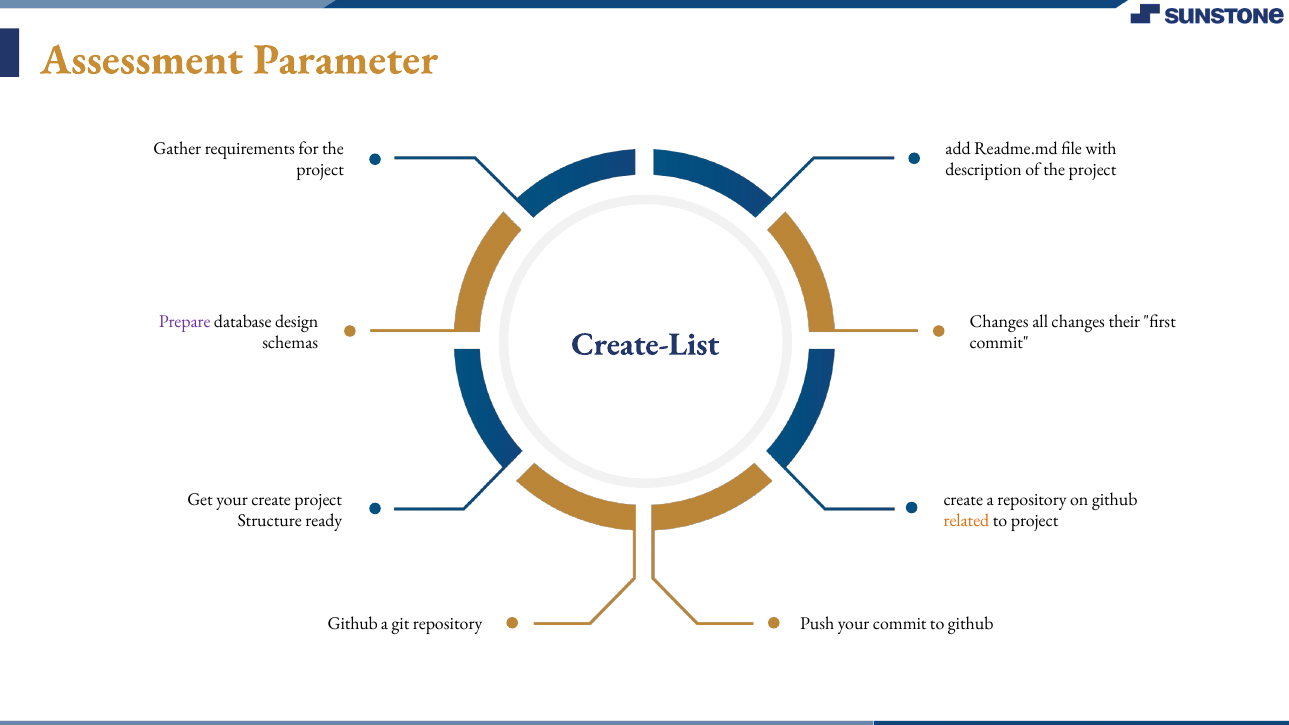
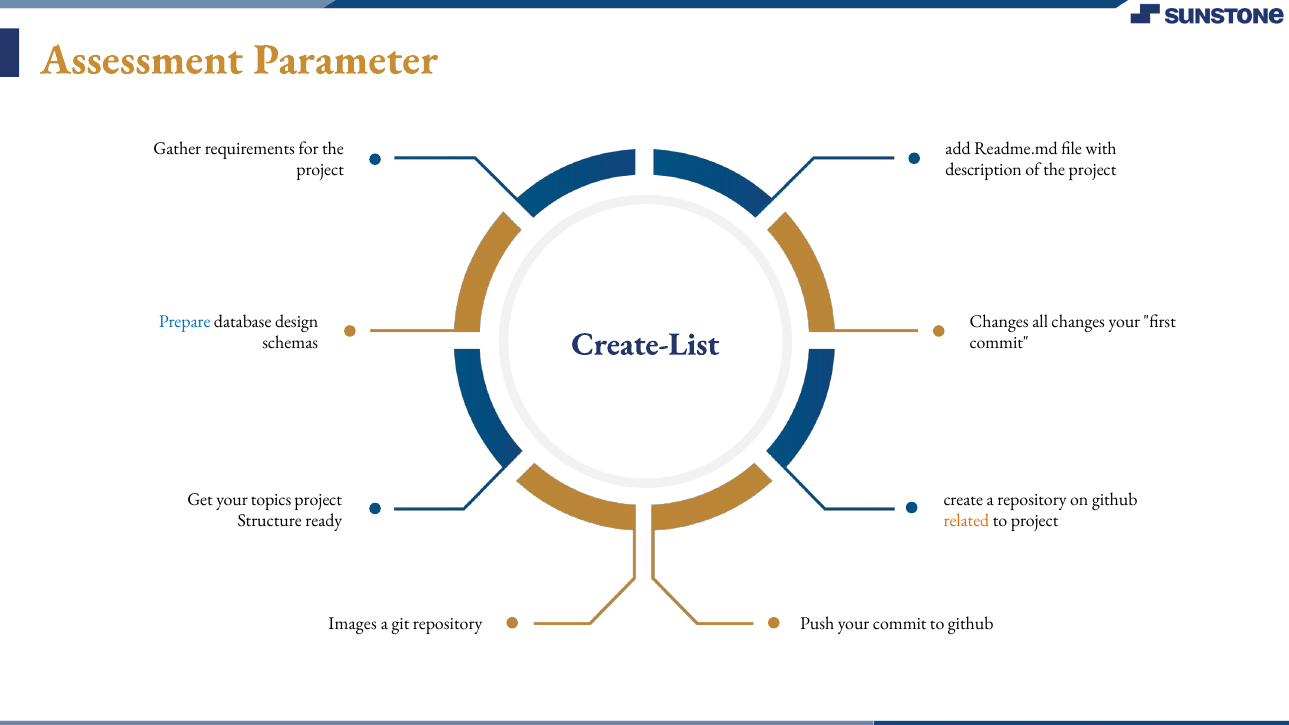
Prepare colour: purple -> blue (185, 322)
changes their: their -> your (1124, 322)
your create: create -> topics (271, 499)
Github: Github -> Images (353, 624)
